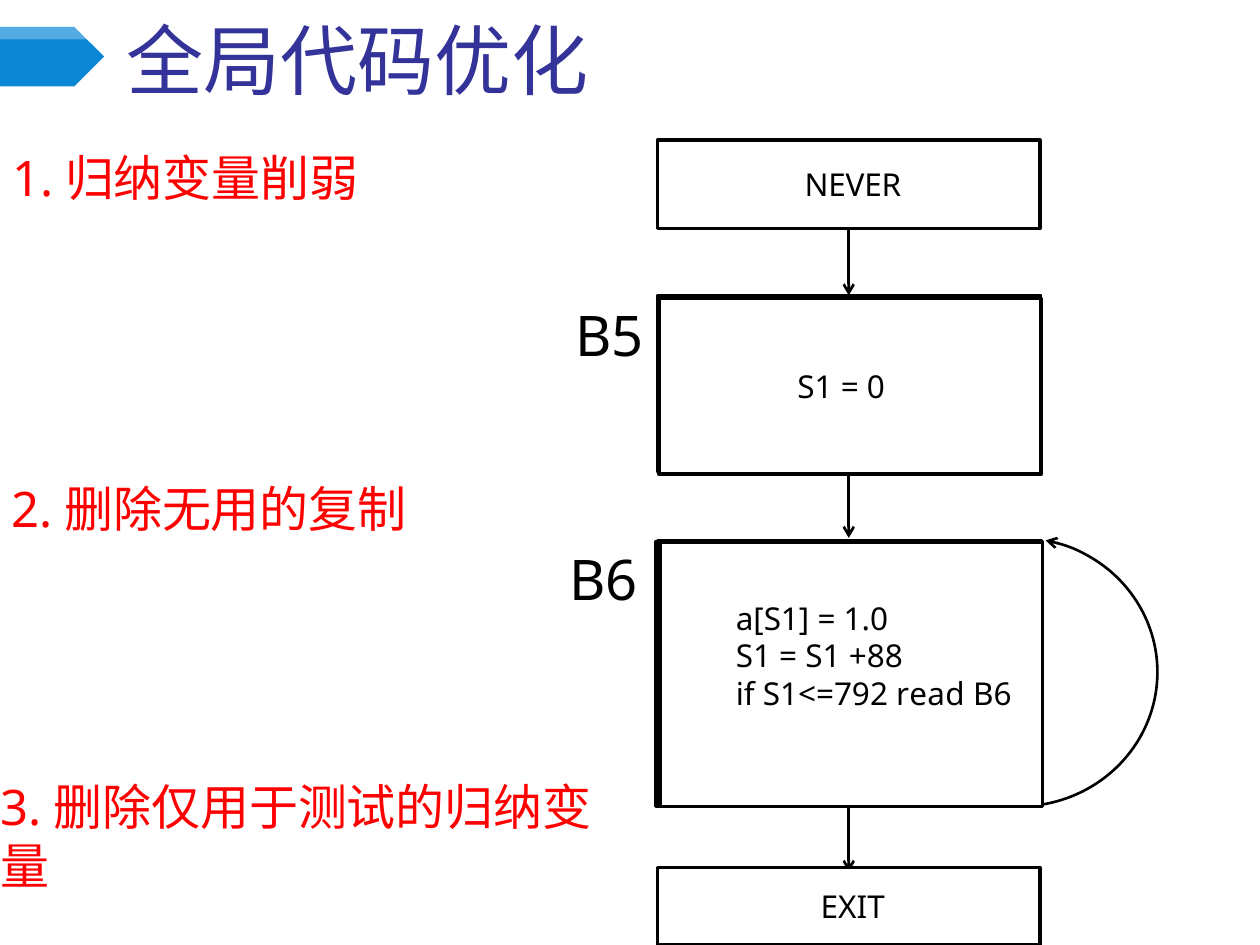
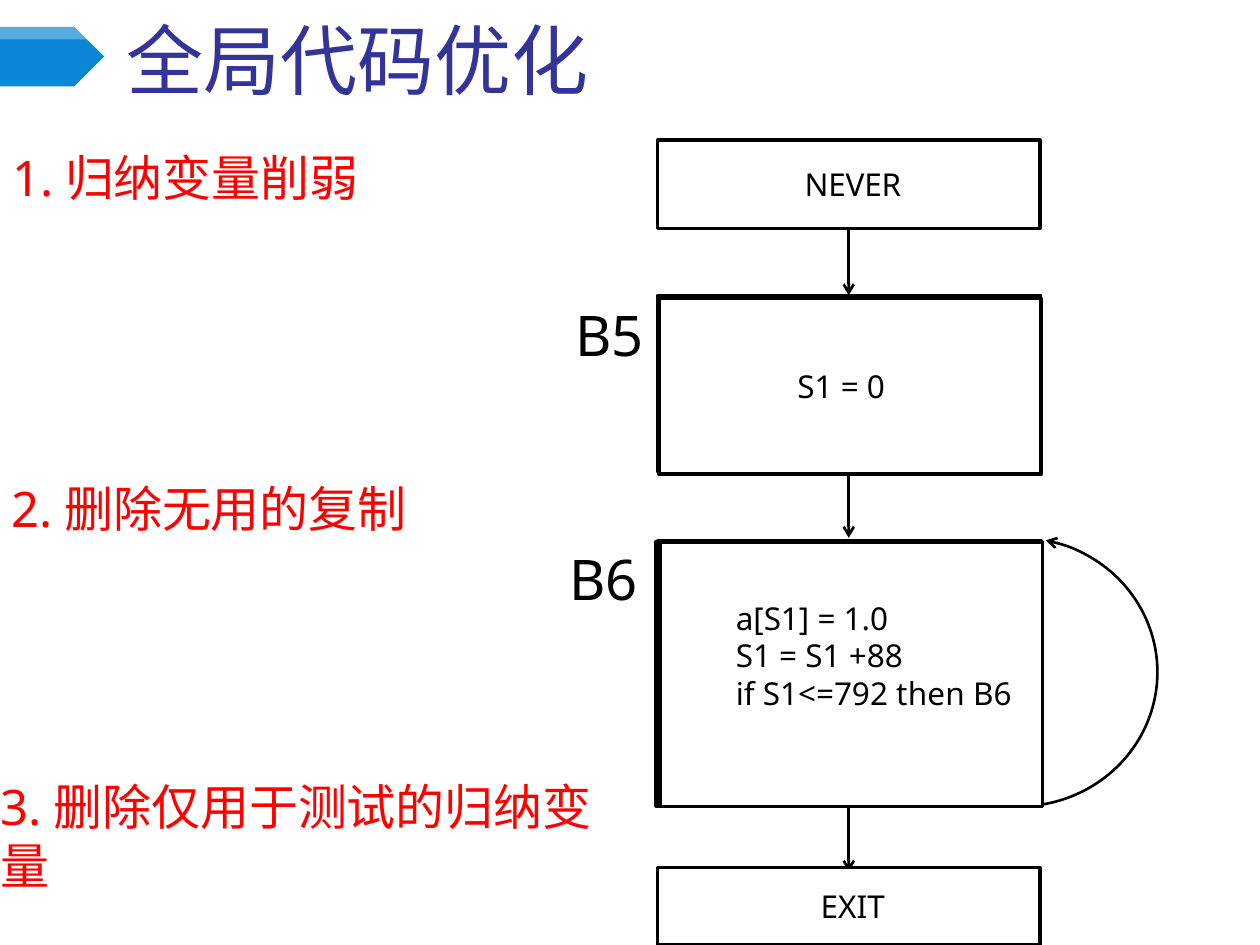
read: read -> then (931, 695)
